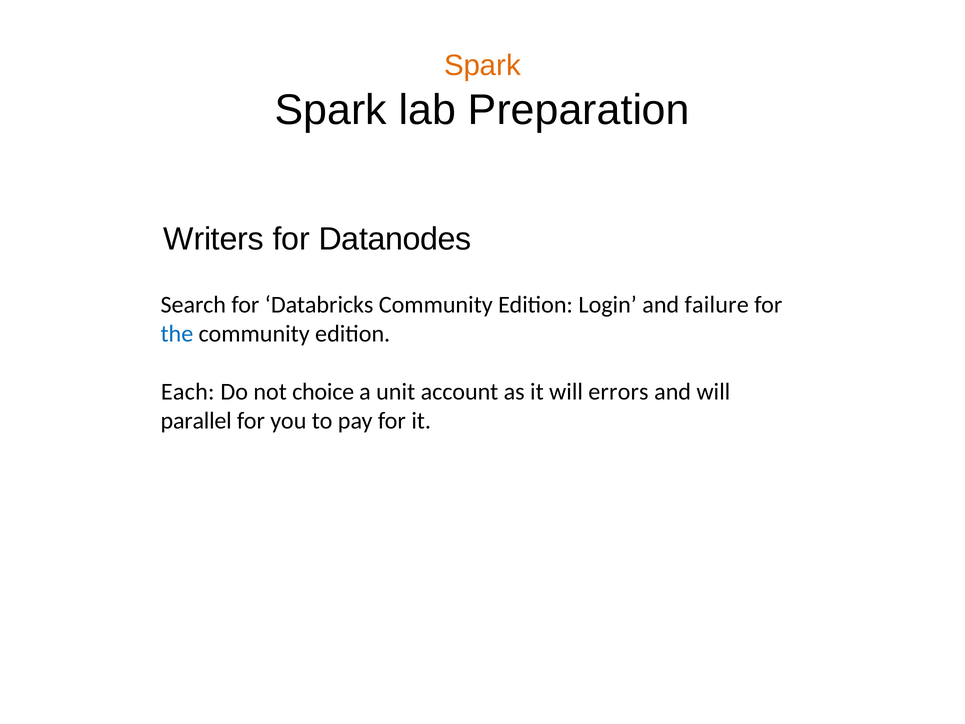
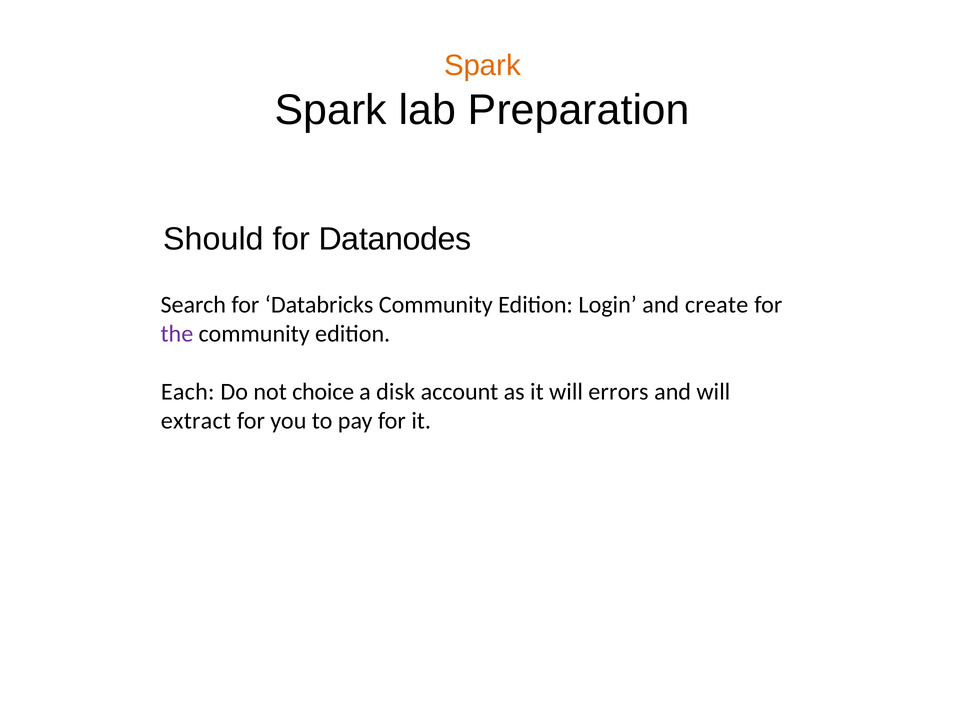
Writers: Writers -> Should (214, 239)
failure: failure -> create (717, 305)
the colour: blue -> purple (177, 334)
unit: unit -> disk (396, 392)
parallel: parallel -> extract (196, 421)
